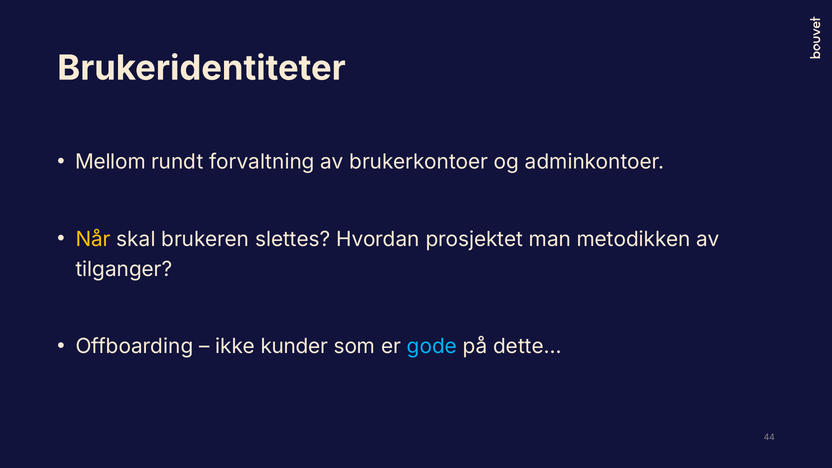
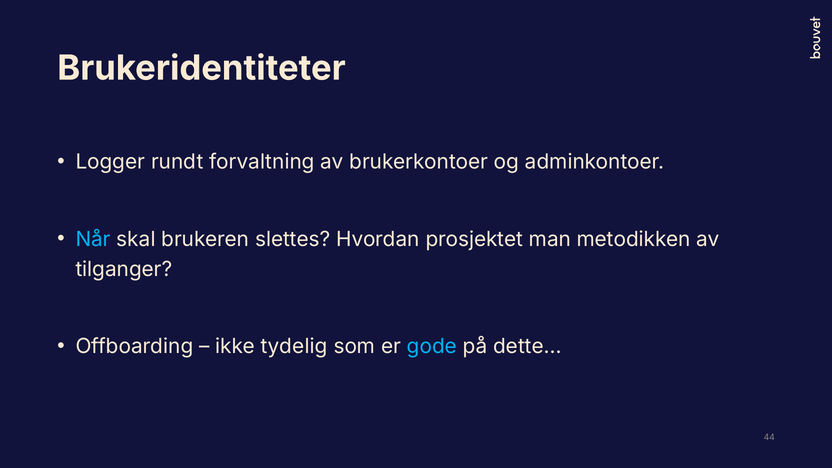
Mellom: Mellom -> Logger (110, 162)
Når colour: yellow -> light blue (93, 239)
kunder: kunder -> tydelig (294, 346)
